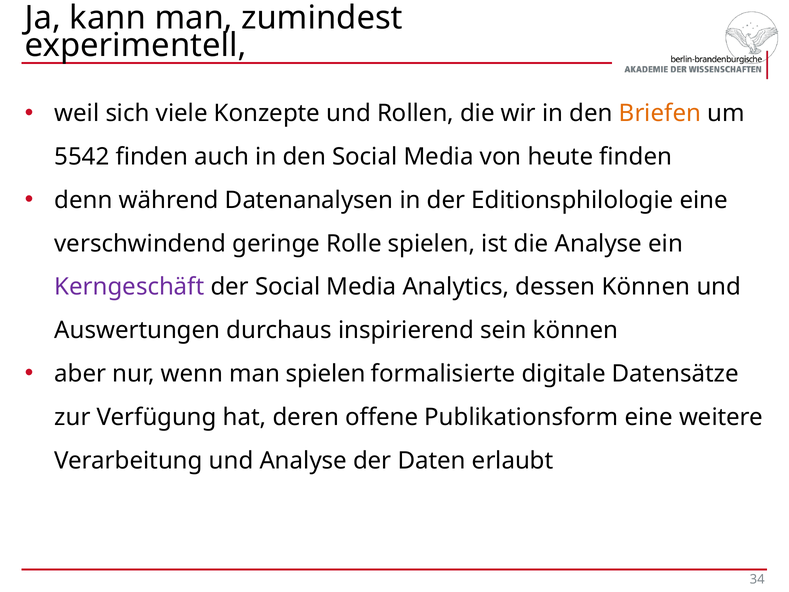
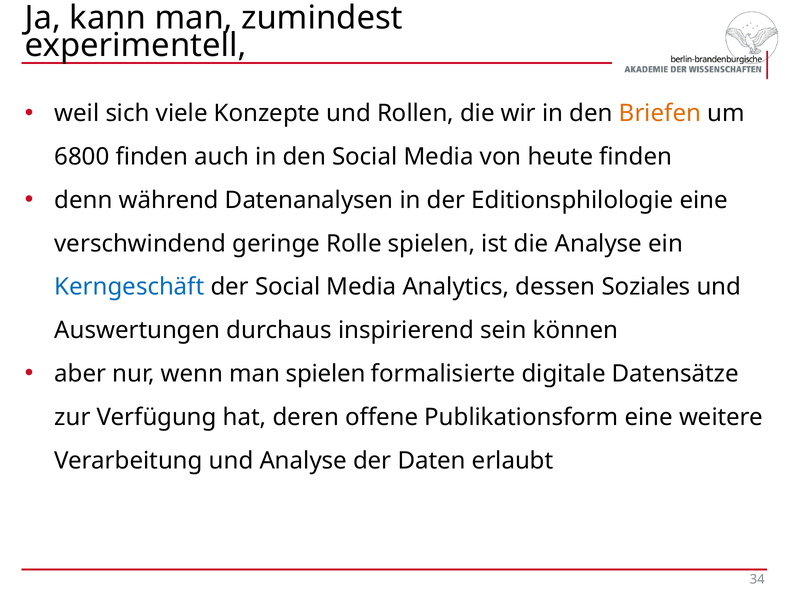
5542: 5542 -> 6800 (82, 157)
Kerngeschäft colour: purple -> blue (129, 287)
dessen Können: Können -> Soziales (646, 287)
